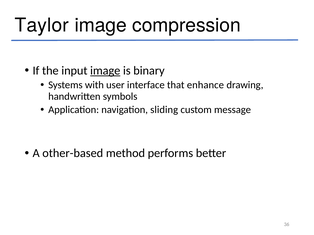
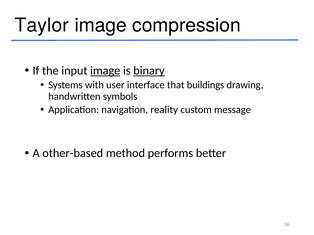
binary underline: none -> present (149, 71)
enhance: enhance -> buildings (206, 85)
sliding: sliding -> reality (164, 110)
